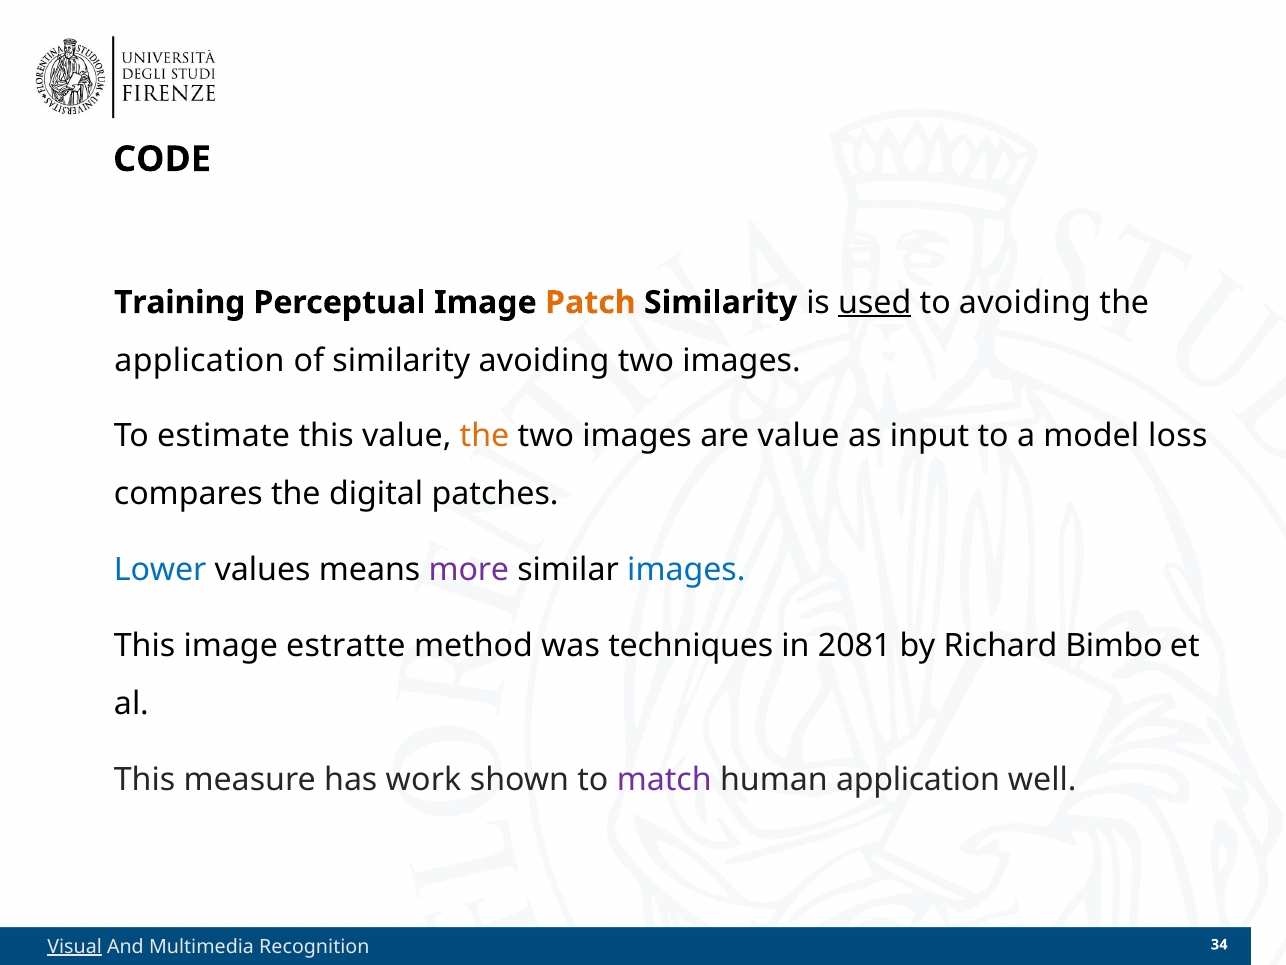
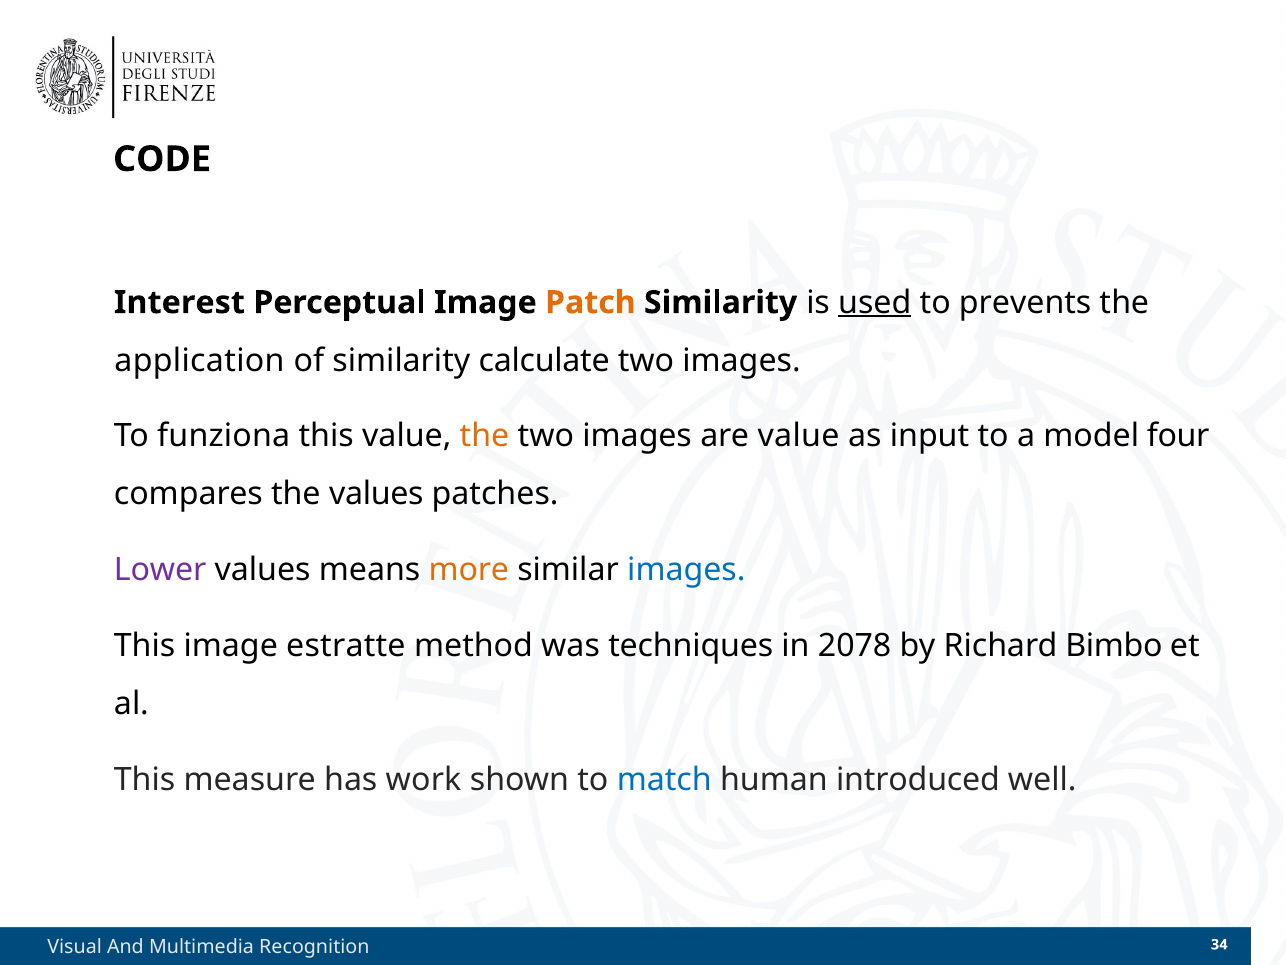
Training: Training -> Interest (179, 302)
to avoiding: avoiding -> prevents (1025, 302)
similarity avoiding: avoiding -> calculate (544, 360)
estimate: estimate -> funziona (224, 436)
loss: loss -> four (1178, 436)
the digital: digital -> values (376, 494)
Lower colour: blue -> purple (160, 570)
more colour: purple -> orange (469, 570)
2081: 2081 -> 2078 (855, 645)
match colour: purple -> blue (664, 779)
human application: application -> introduced (918, 779)
Visual underline: present -> none (75, 946)
